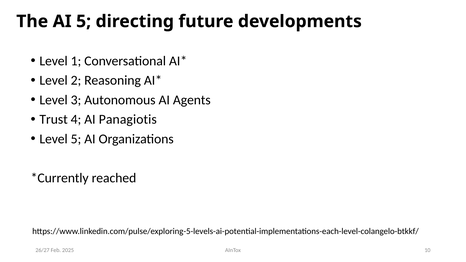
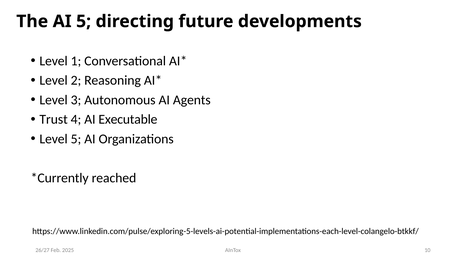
Panagiotis: Panagiotis -> Executable (128, 120)
